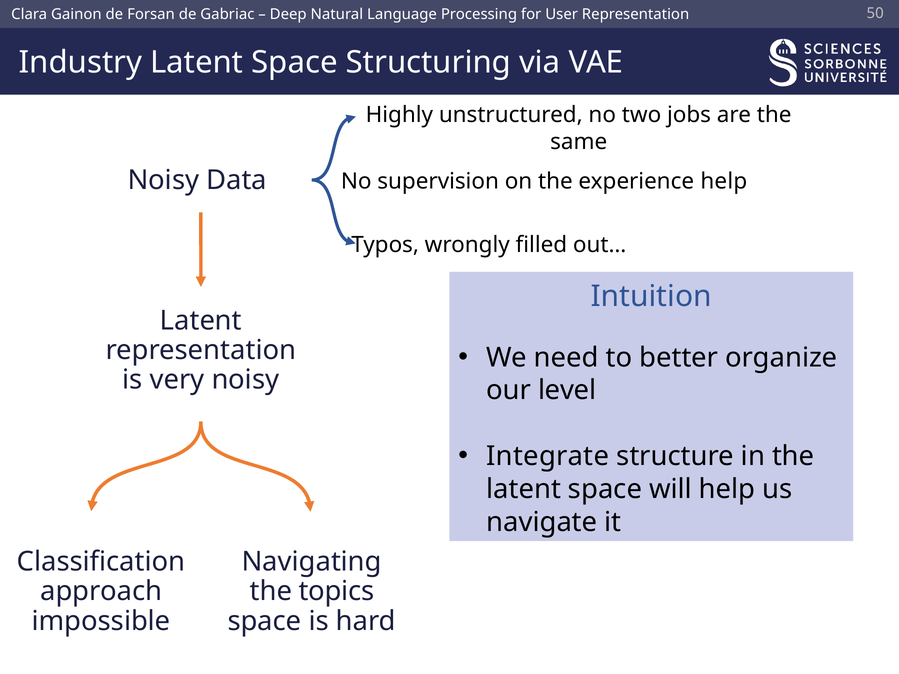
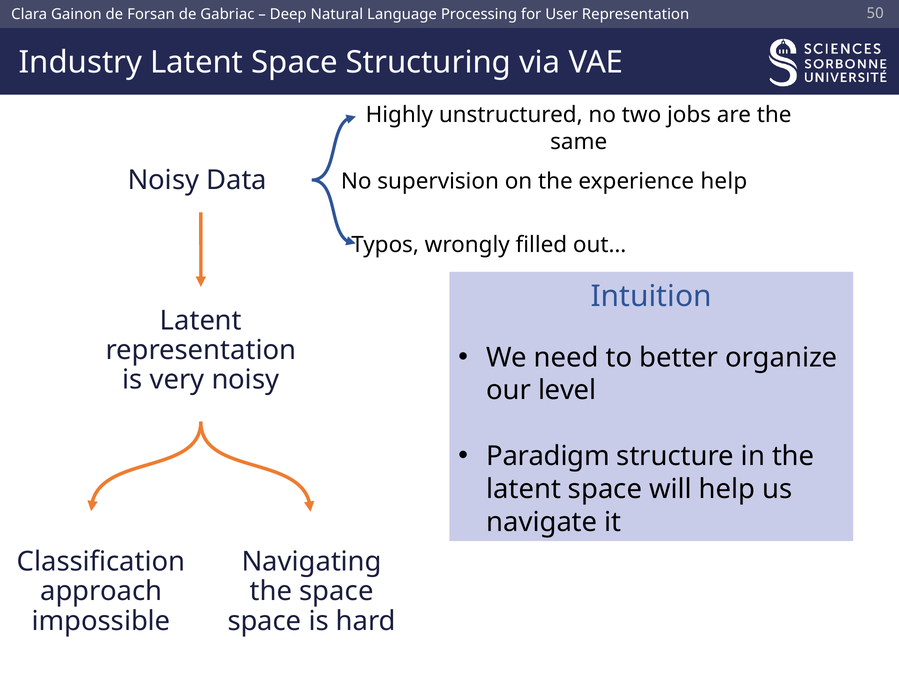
Integrate: Integrate -> Paradigm (548, 456)
the topics: topics -> space (336, 592)
